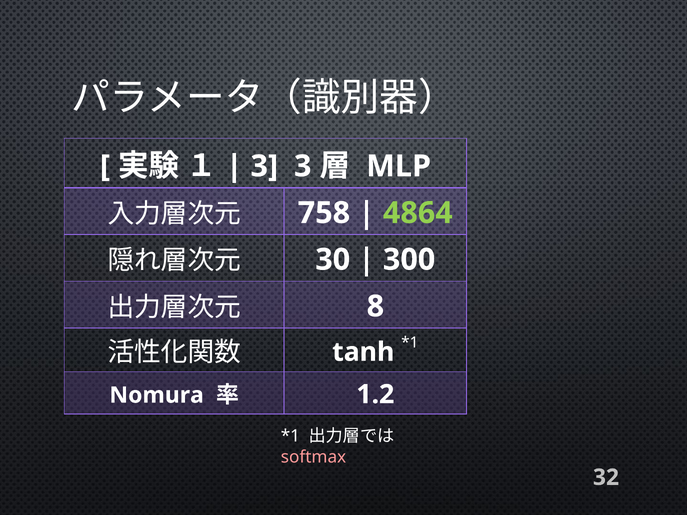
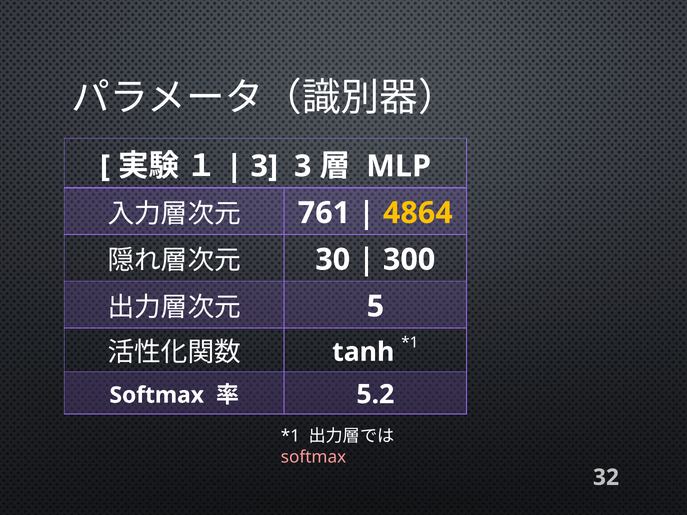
758: 758 -> 761 (324, 213)
4864 colour: light green -> yellow (418, 213)
8: 8 -> 5 (375, 307)
Nomura: Nomura -> Softmax (157, 395)
1.2: 1.2 -> 5.2 (375, 395)
